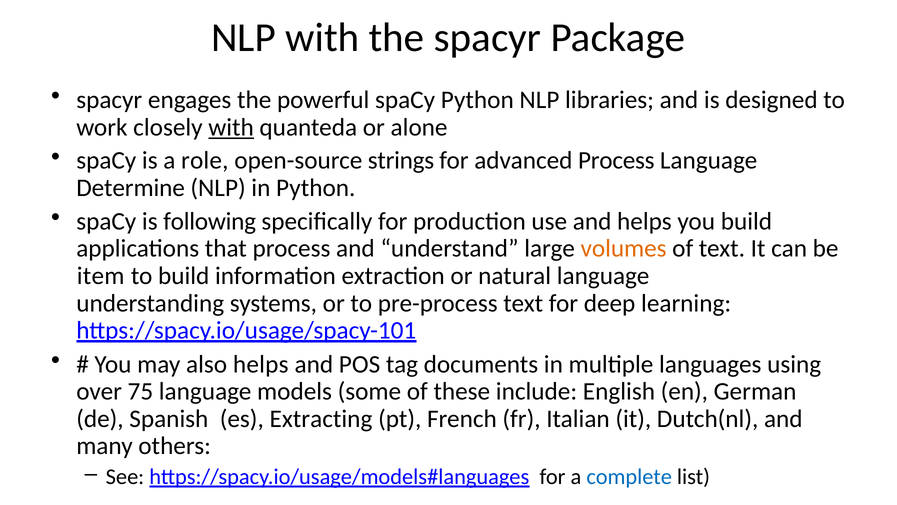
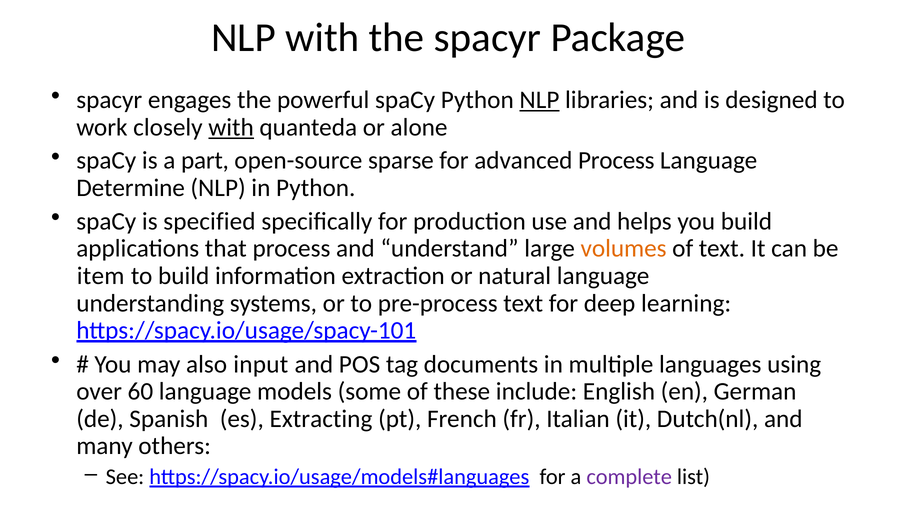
NLP underline: none -> present (539, 100)
role: role -> part (205, 160)
strings: strings -> sparse (401, 160)
following: following -> specified (209, 221)
also helps: helps -> input (261, 364)
75: 75 -> 60 (140, 391)
complete colour: blue -> purple (629, 477)
